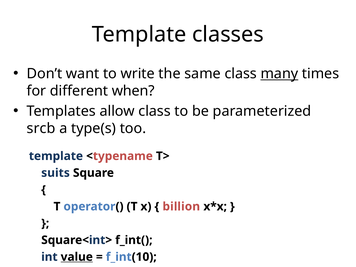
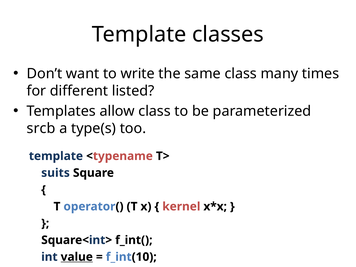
many underline: present -> none (279, 74)
when: when -> listed (133, 91)
billion: billion -> kernel (181, 206)
